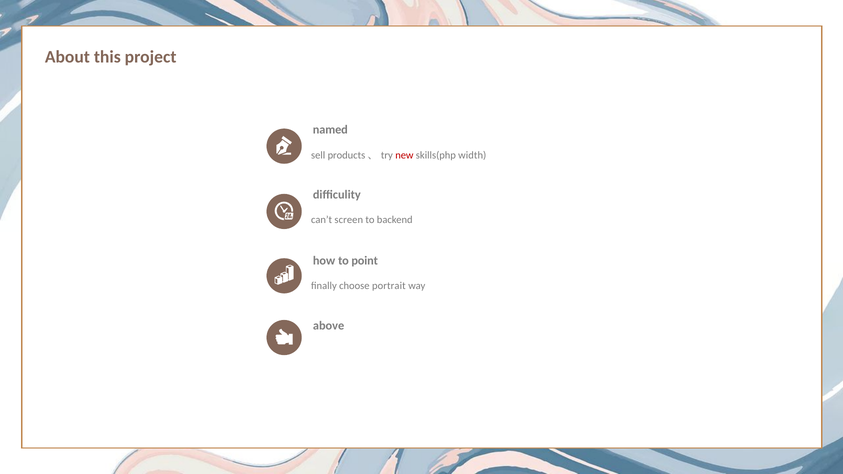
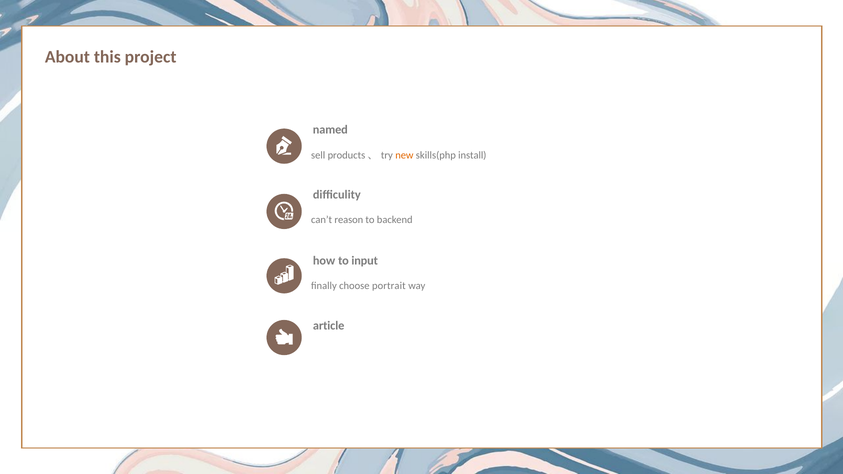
new colour: red -> orange (404, 155)
width: width -> install (472, 155)
screen: screen -> reason (349, 220)
point: point -> input (365, 261)
above: above -> article (329, 326)
